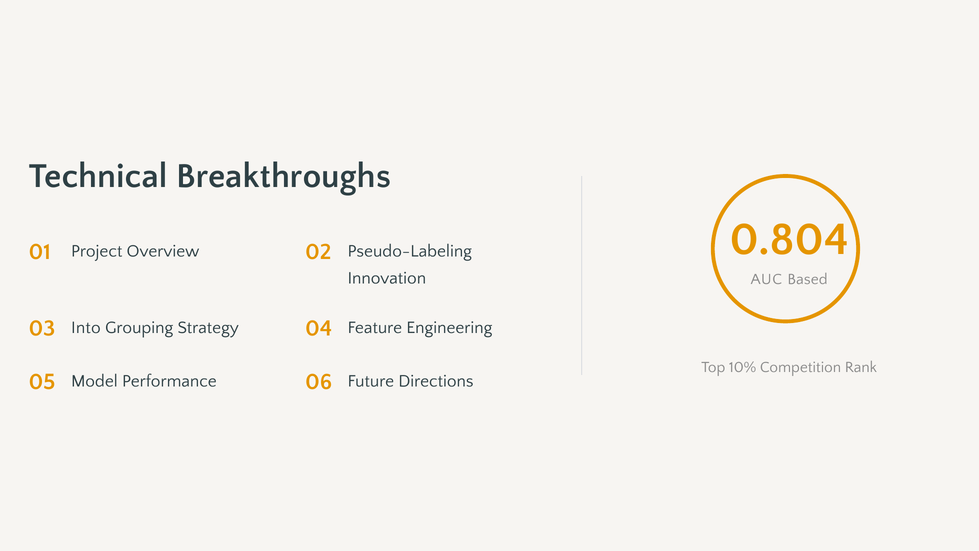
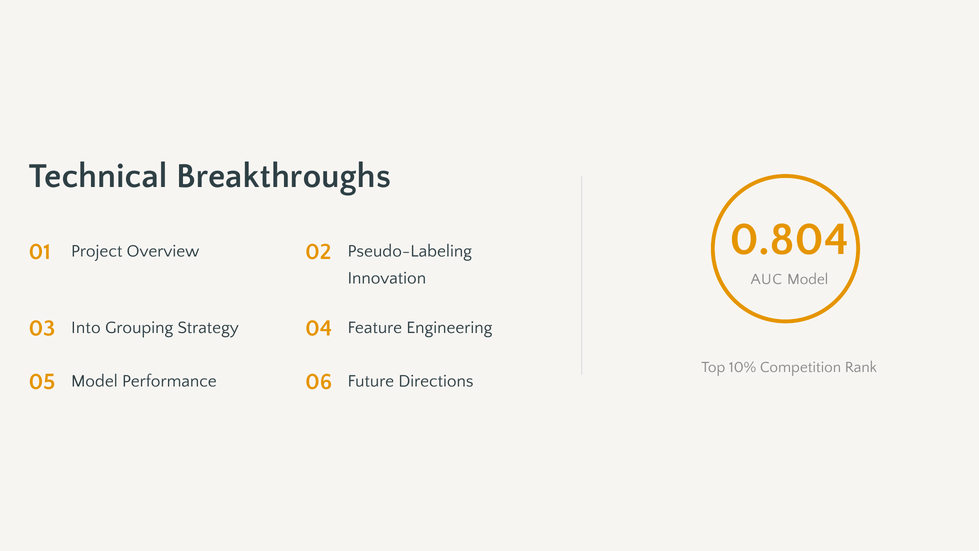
AUC Based: Based -> Model (808, 279)
